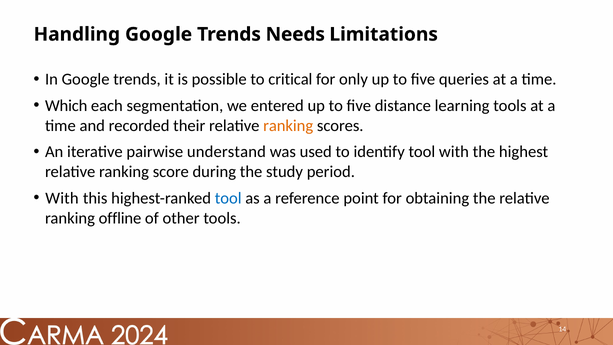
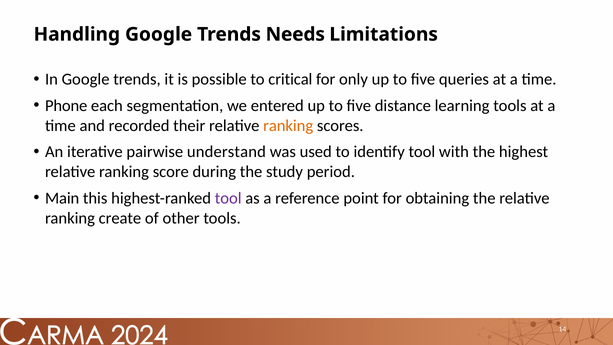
Which: Which -> Phone (66, 106)
With: With -> Main (62, 198)
tool colour: blue -> purple (228, 198)
offline: offline -> create (120, 218)
